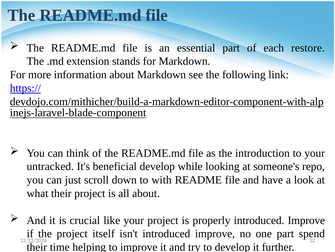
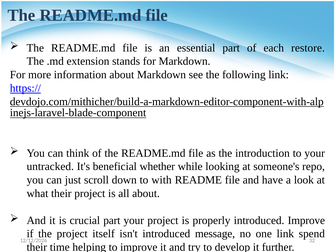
beneficial develop: develop -> whether (157, 166)
crucial like: like -> part (112, 220)
isn't introduced improve: improve -> message (215, 233)
one part: part -> link (285, 233)
